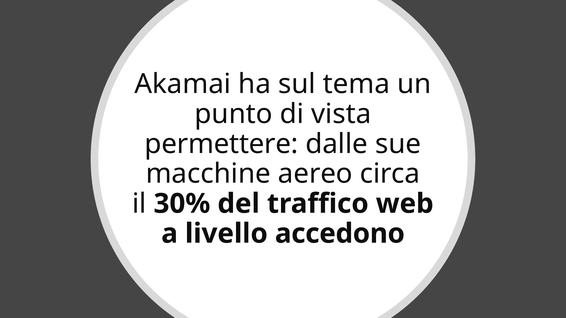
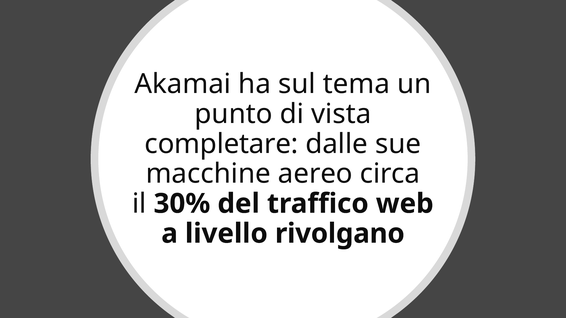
permettere: permettere -> completare (222, 144)
accedono: accedono -> rivolgano (340, 234)
